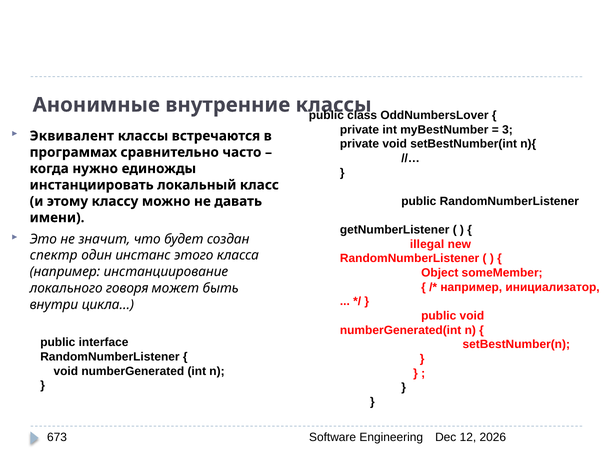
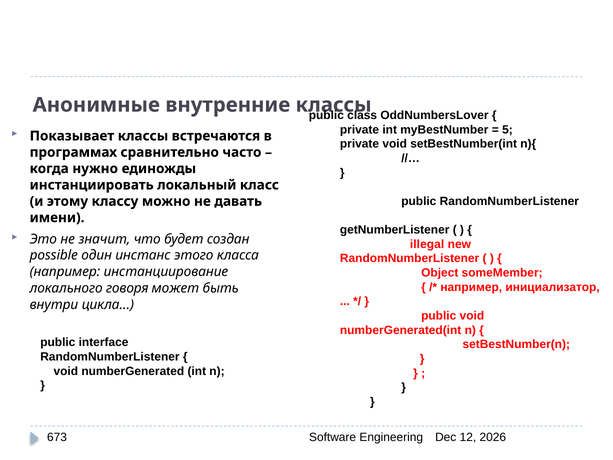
3: 3 -> 5 (507, 130)
Эквивалент: Эквивалент -> Показывает (72, 136)
спектр: спектр -> possible (54, 255)
